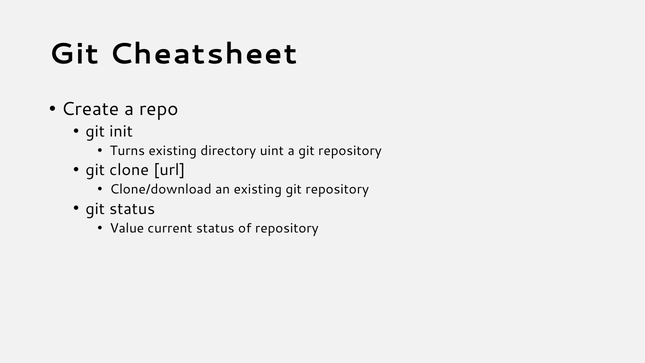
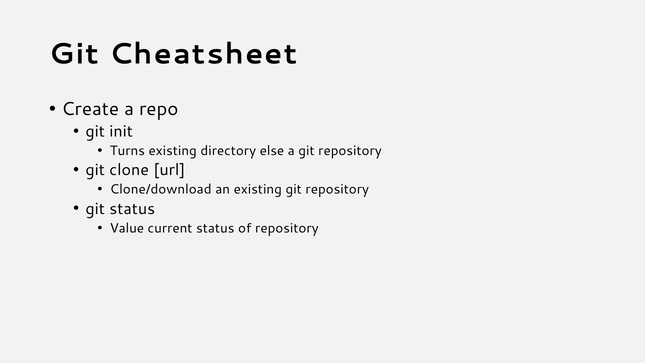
uint: uint -> else (272, 151)
